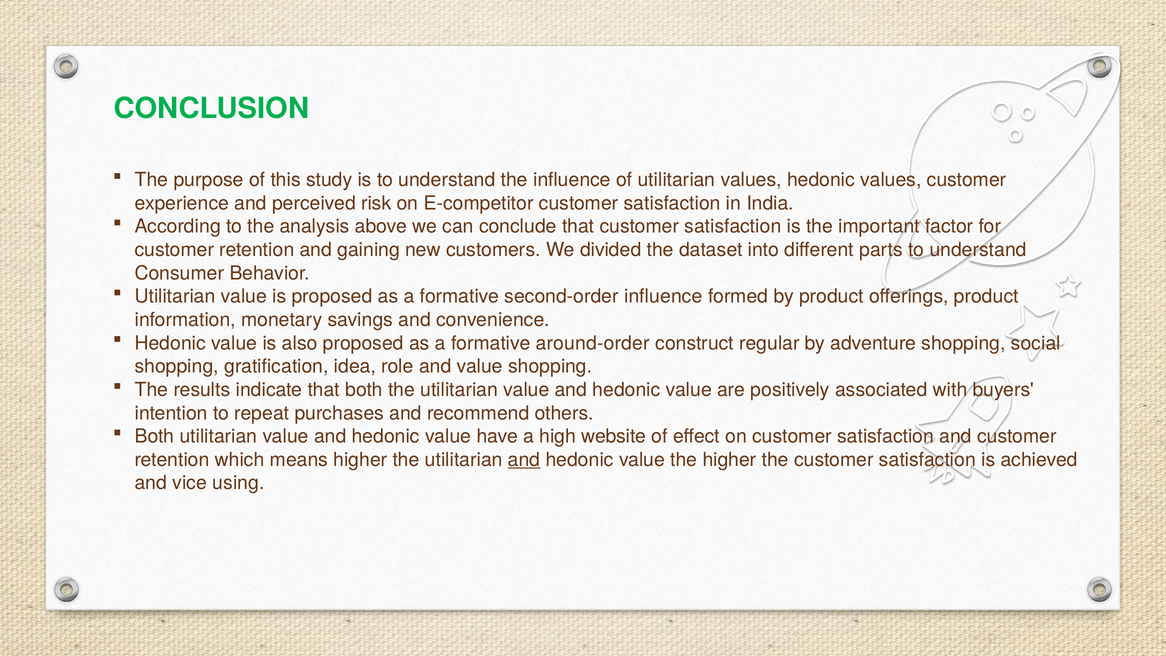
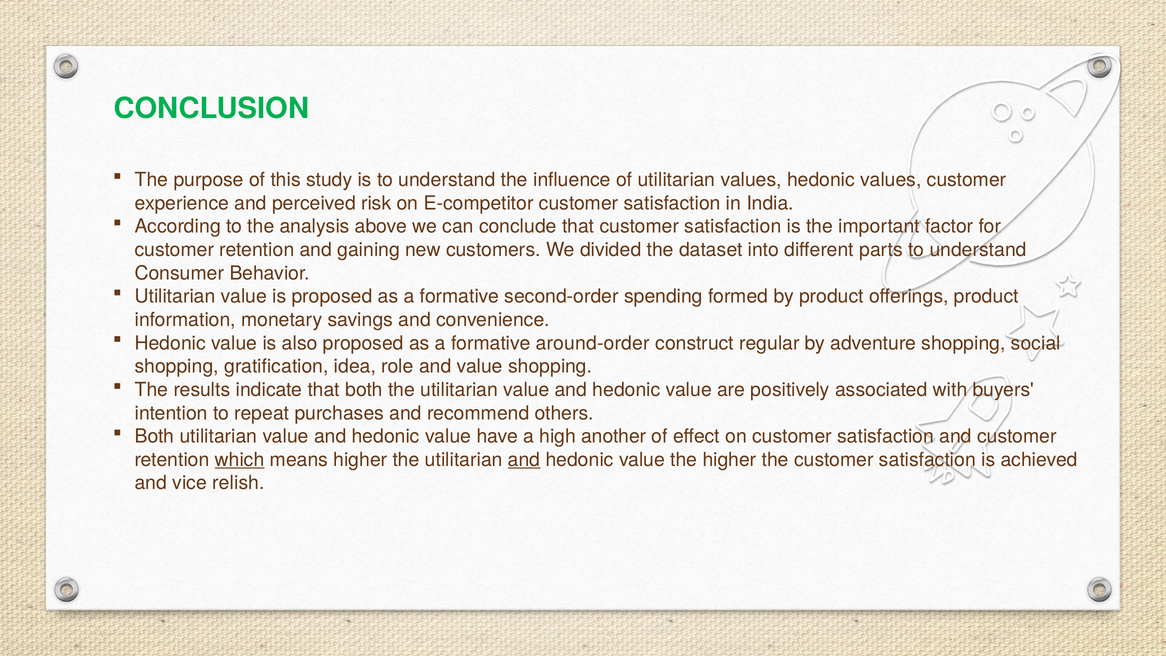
second-order influence: influence -> spending (663, 296)
website: website -> another (614, 436)
which underline: none -> present (240, 460)
using: using -> relish (239, 483)
